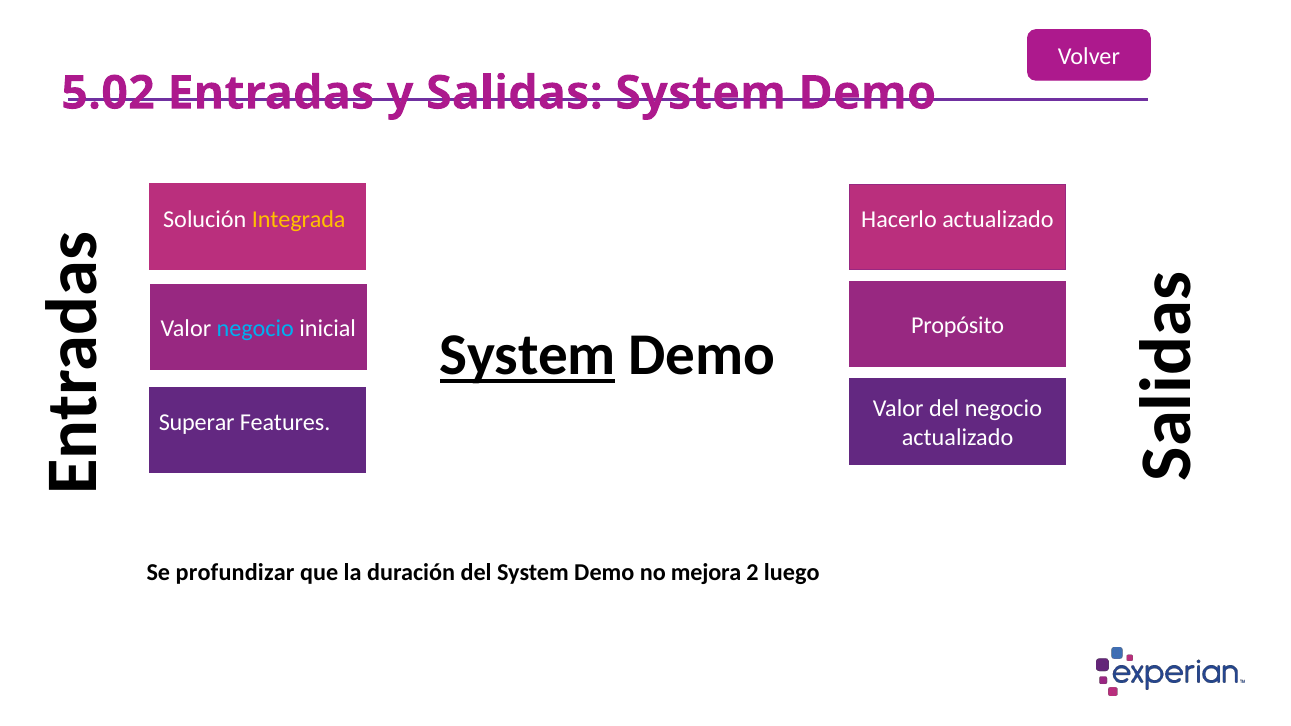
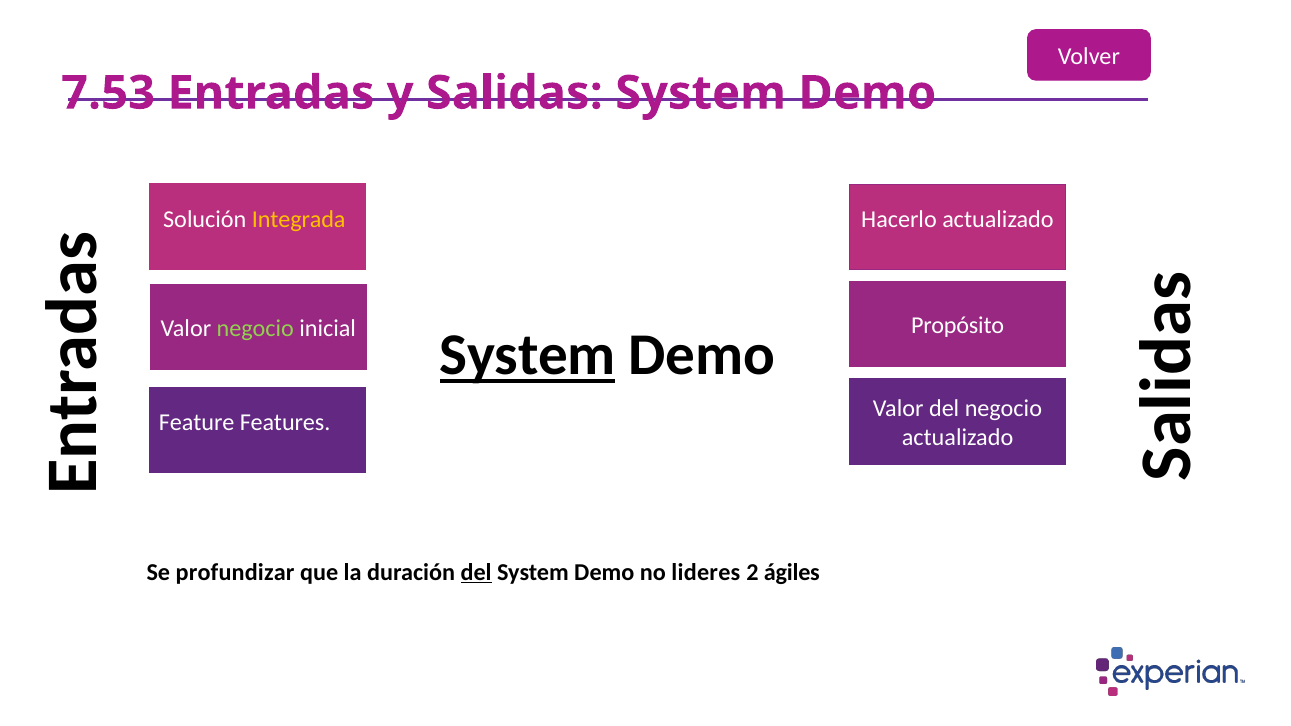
5.02: 5.02 -> 7.53 (108, 93)
negocio colour: light blue -> light green (255, 329)
Superar: Superar -> Feature (197, 423)
del underline: none -> present (476, 572)
mejora: mejora -> lideres (706, 572)
luego: luego -> ágiles (792, 572)
